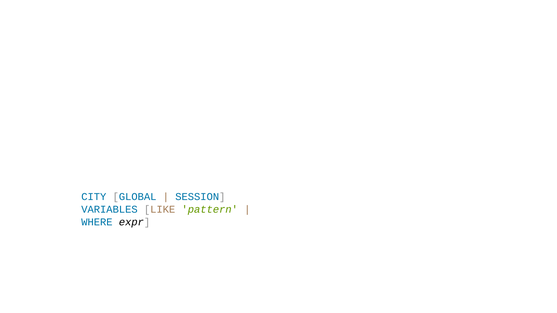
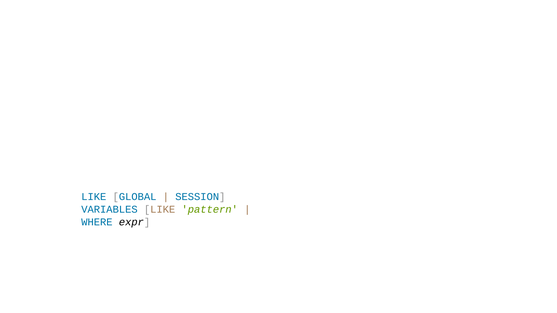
CITY: CITY -> LIKE (94, 197)
